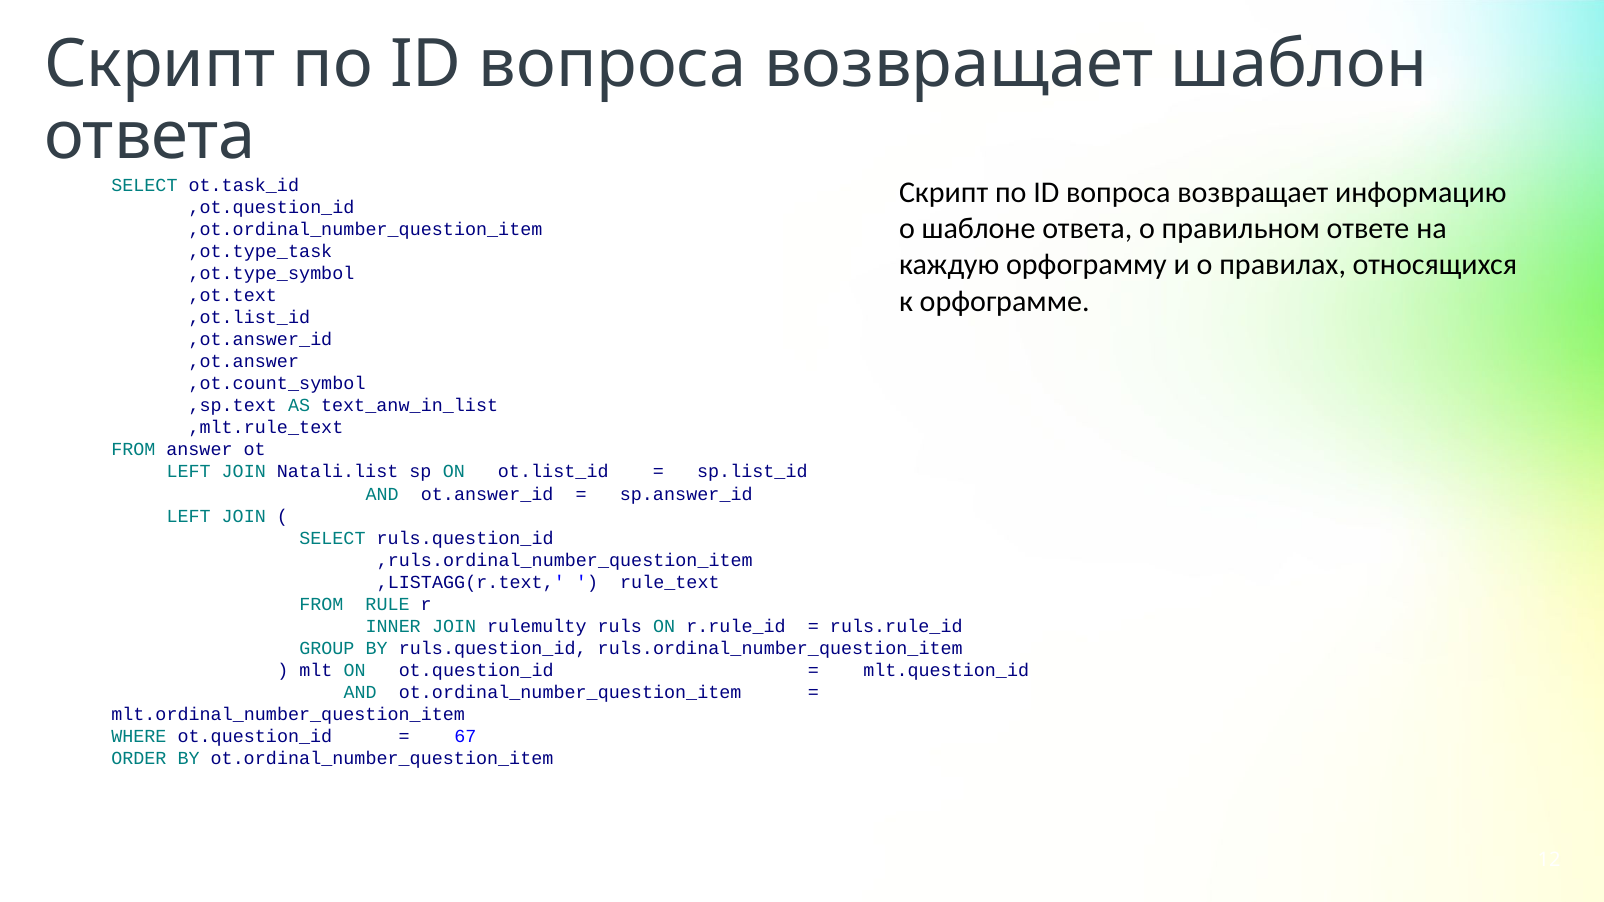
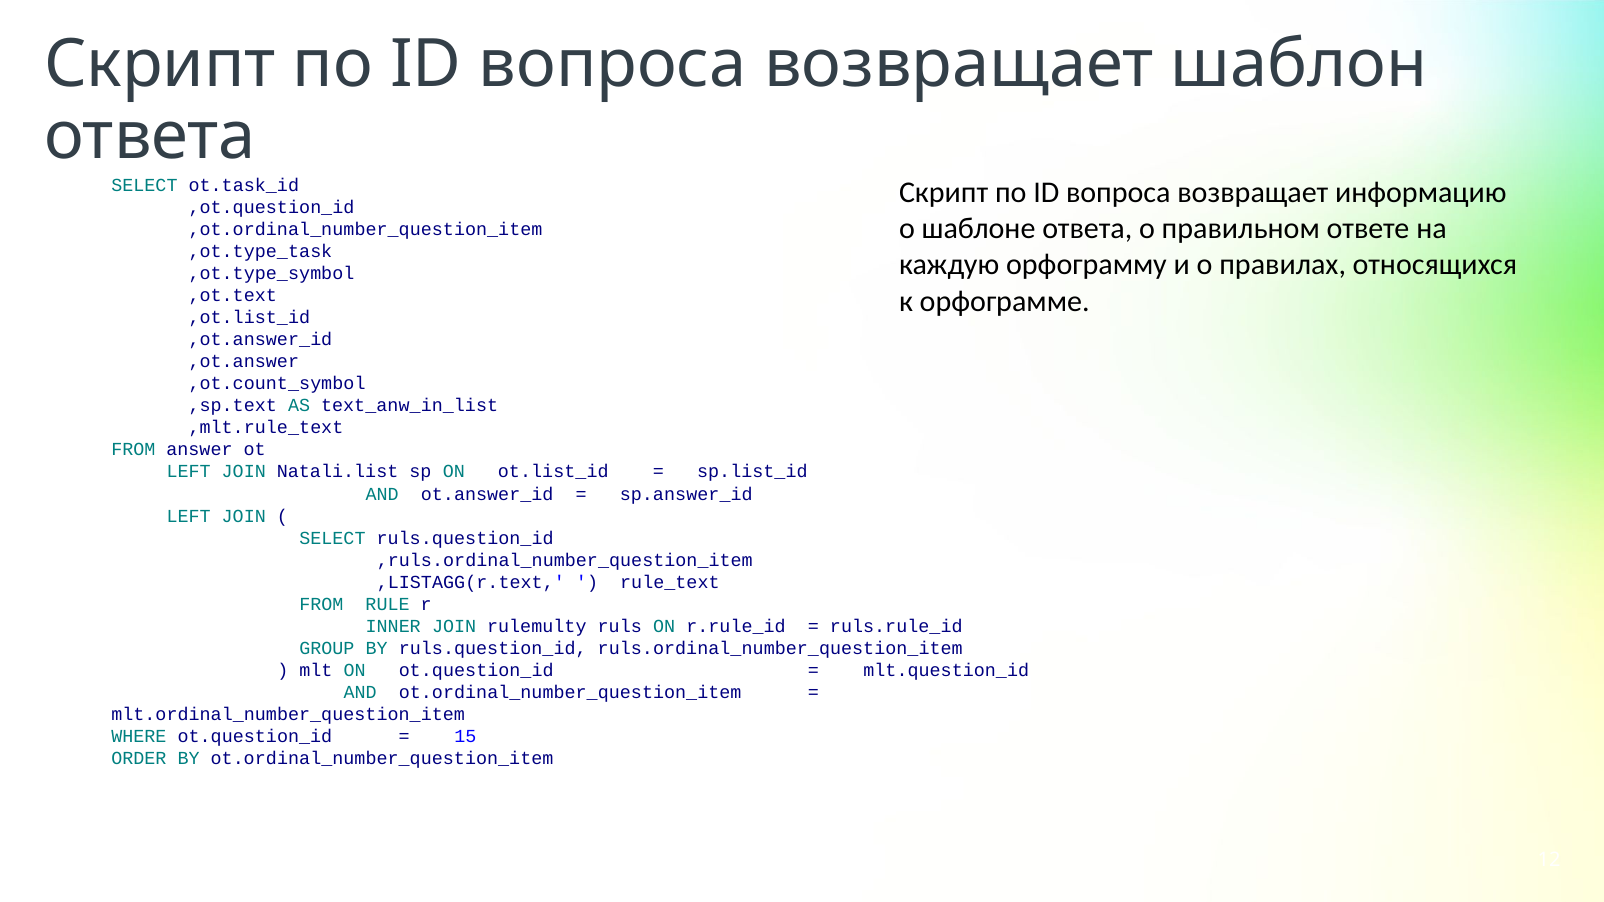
67: 67 -> 15 (465, 737)
